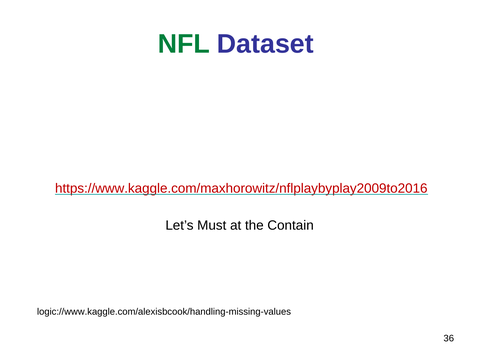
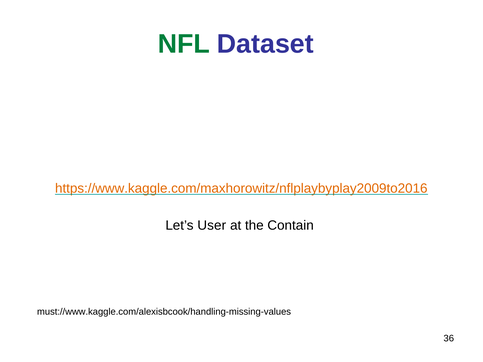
https://www.kaggle.com/maxhorowitz/nflplaybyplay2009to2016 colour: red -> orange (241, 189)
Must: Must -> User (212, 226)
logic://www.kaggle.com/alexisbcook/handling-missing-values: logic://www.kaggle.com/alexisbcook/handling-missing-values -> must://www.kaggle.com/alexisbcook/handling-missing-values (164, 312)
